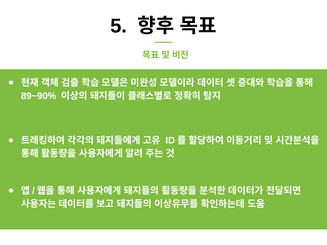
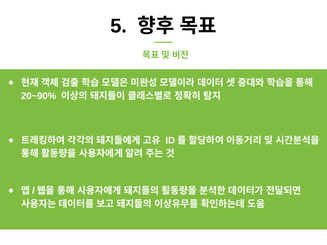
89~90%: 89~90% -> 20~90% (39, 96)
